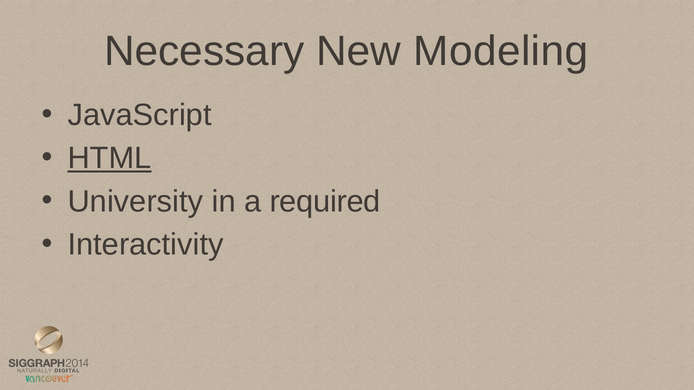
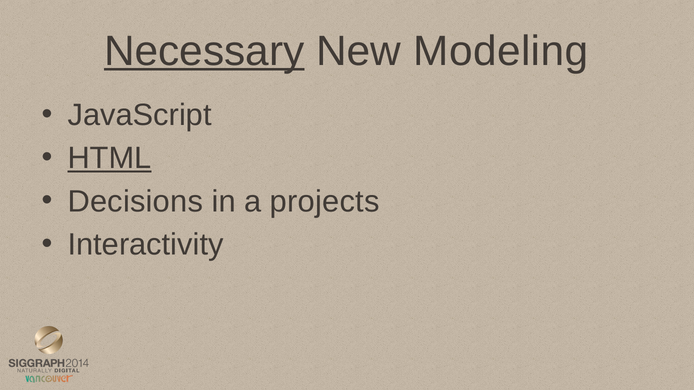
Necessary underline: none -> present (204, 51)
University: University -> Decisions (135, 202)
required: required -> projects (325, 202)
